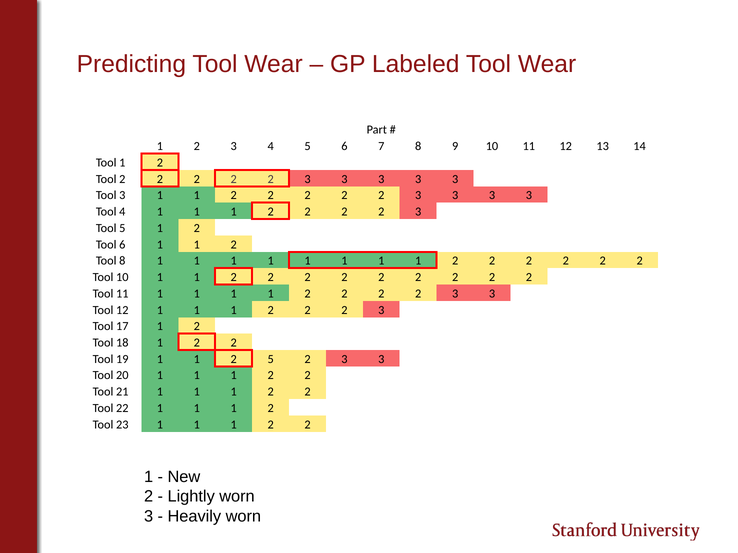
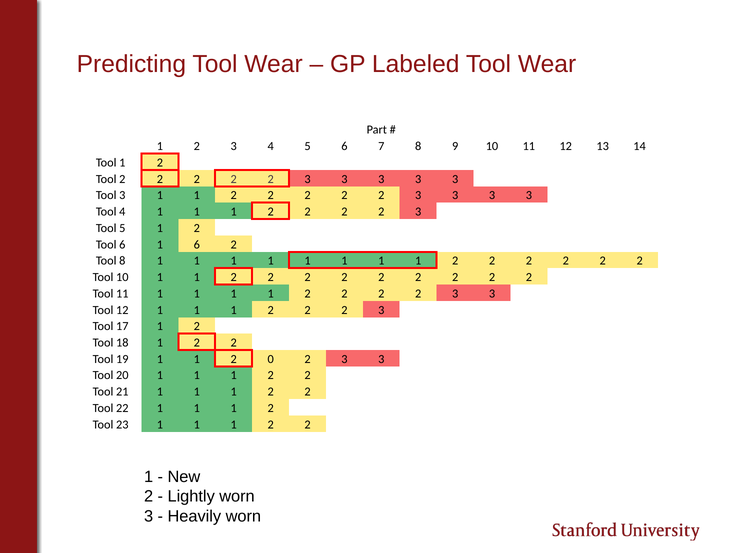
6 1 1: 1 -> 6 (197, 245)
2 5: 5 -> 0 (271, 359)
